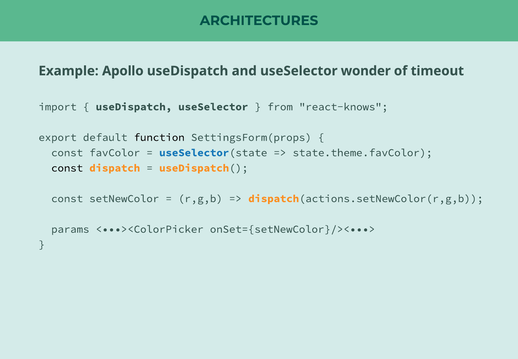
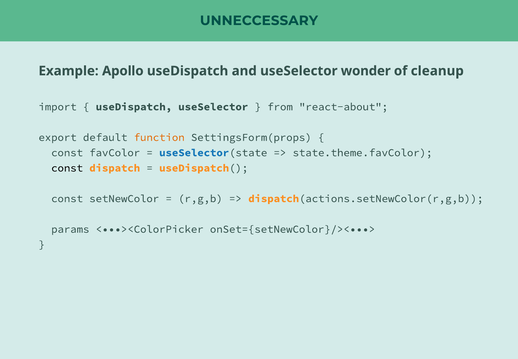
ARCHITECTURES: ARCHITECTURES -> UNNECCESSARY (259, 21)
timeout: timeout -> cleanup (437, 71)
react-knows: react-knows -> react-about (344, 107)
function colour: black -> orange (159, 137)
